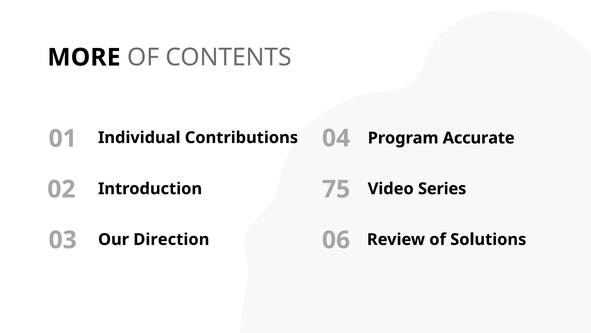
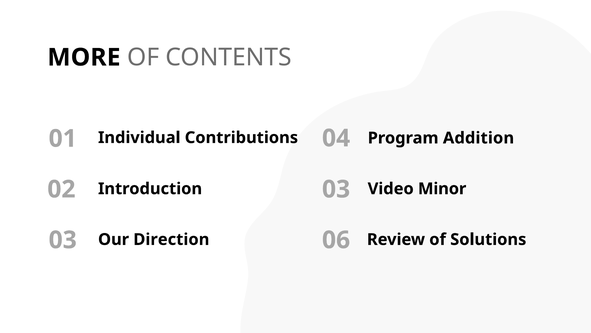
Accurate: Accurate -> Addition (478, 138)
02 75: 75 -> 03 (336, 189)
Series: Series -> Minor (442, 188)
